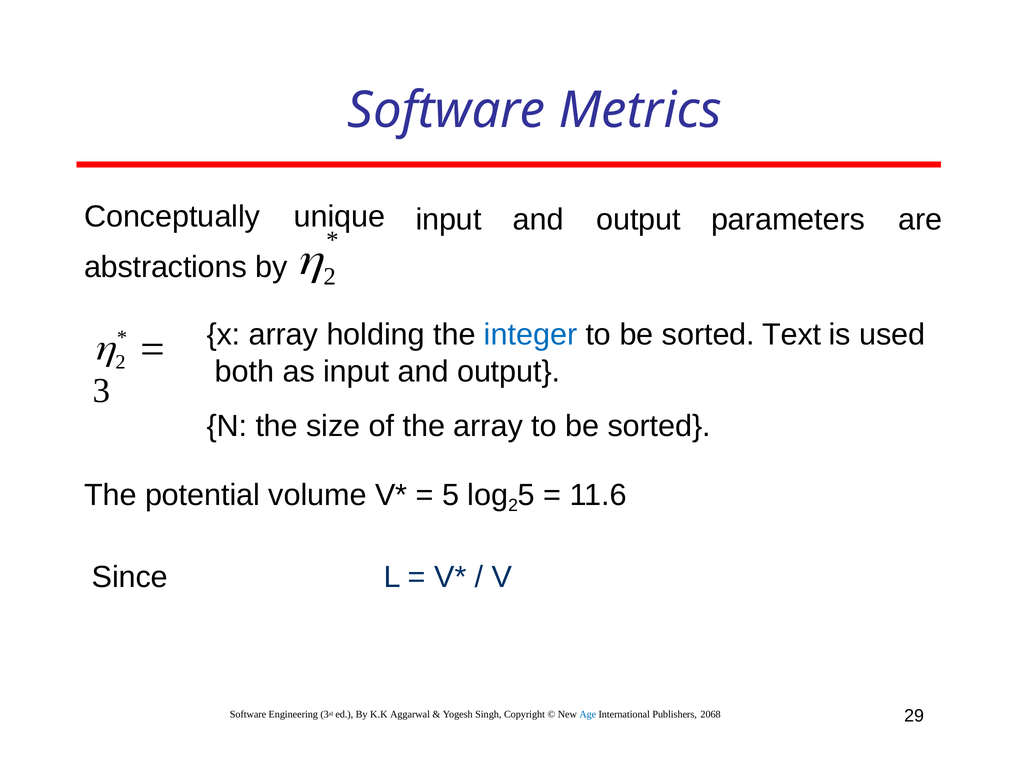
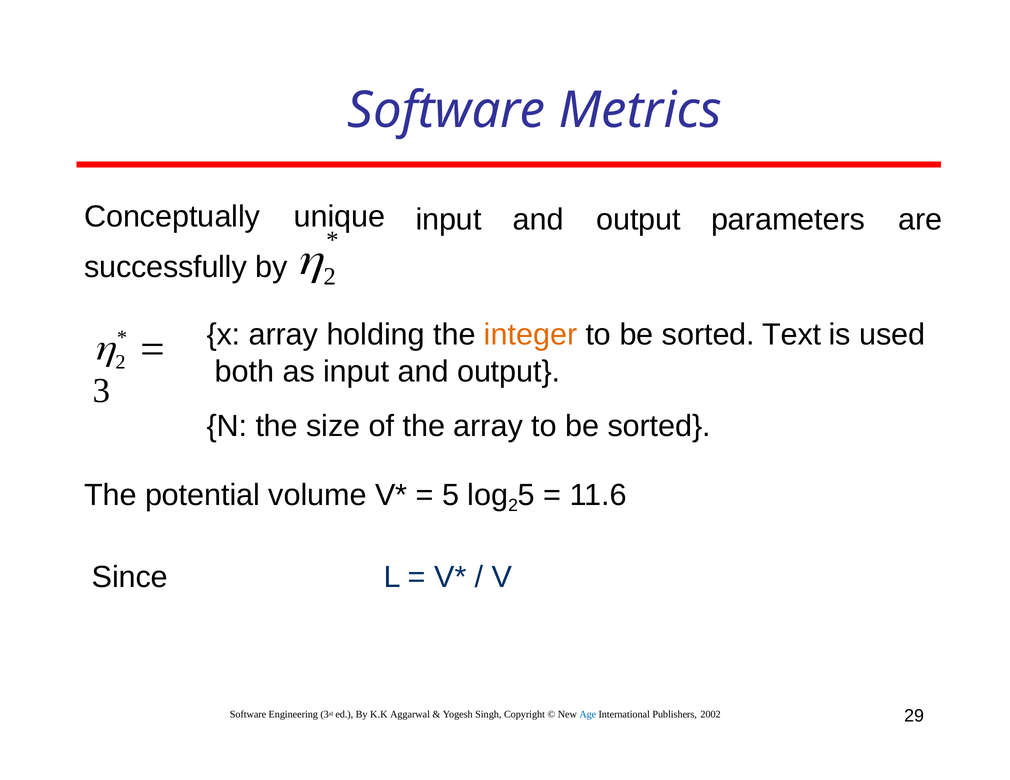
abstractions: abstractions -> successfully (165, 268)
integer colour: blue -> orange (531, 335)
2068: 2068 -> 2002 (711, 715)
